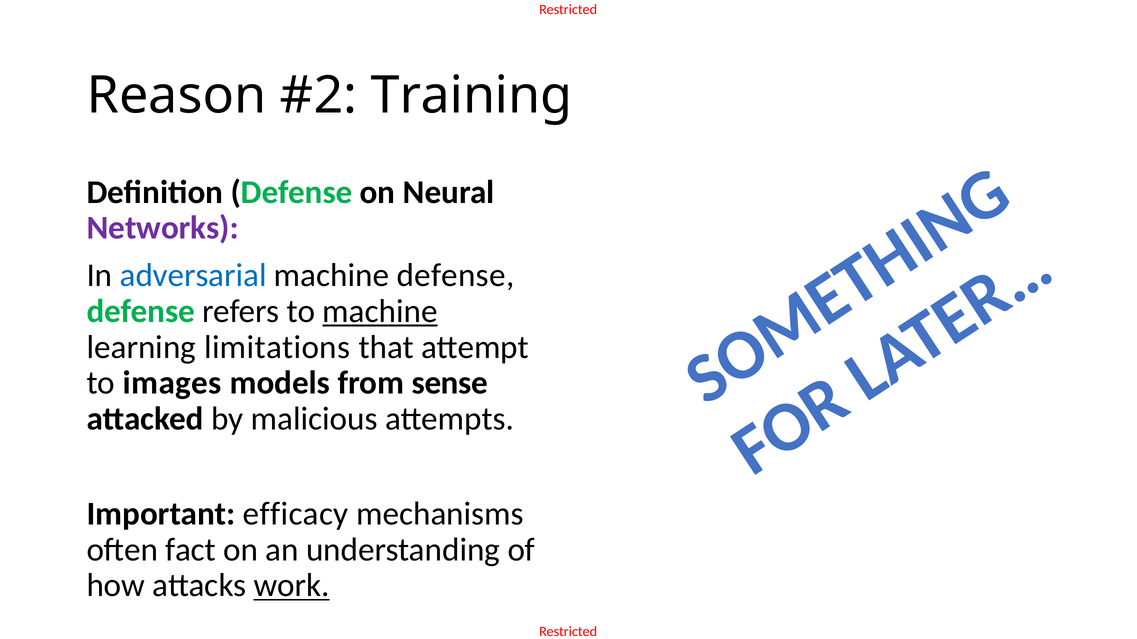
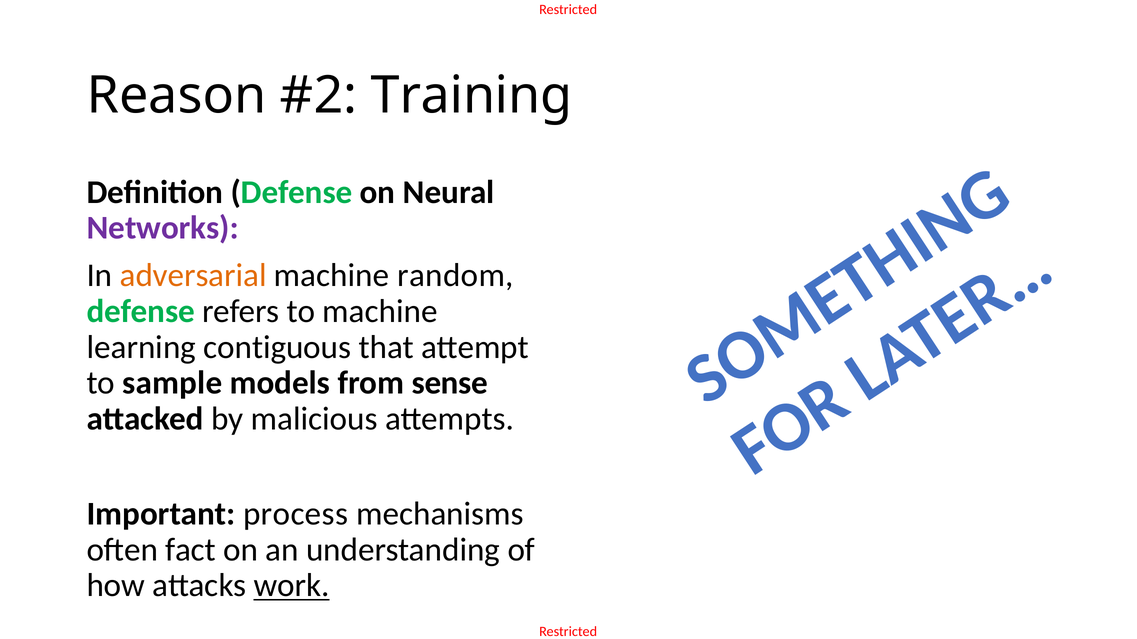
adversarial colour: blue -> orange (193, 276)
machine defense: defense -> random (455, 276)
machine underline: present -> none (380, 312)
limitations: limitations -> contiguous (277, 347)
images: images -> sample (172, 383)
efficacy: efficacy -> process (296, 514)
